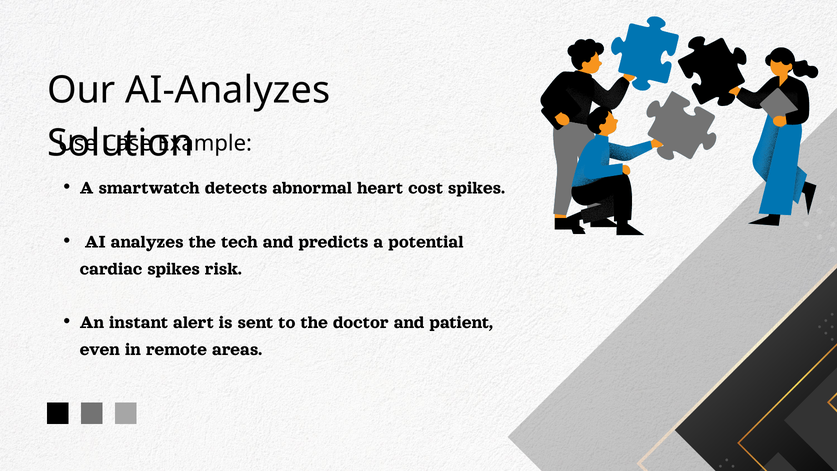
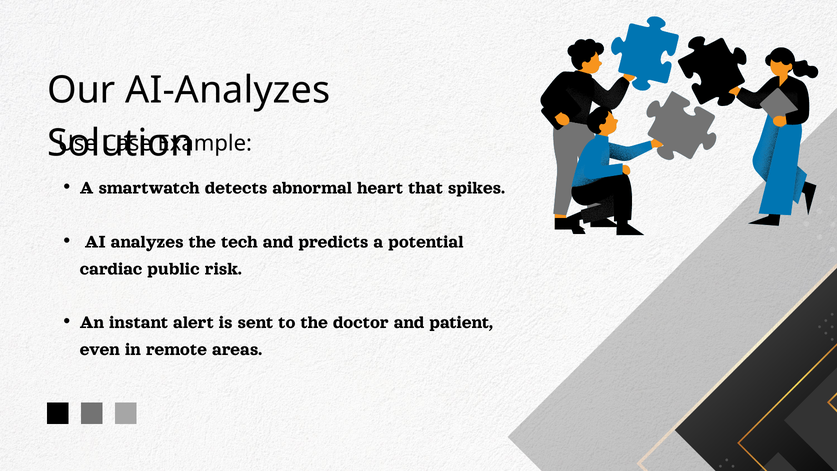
cost: cost -> that (426, 188)
cardiac spikes: spikes -> public (174, 268)
